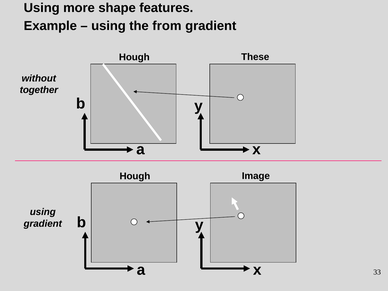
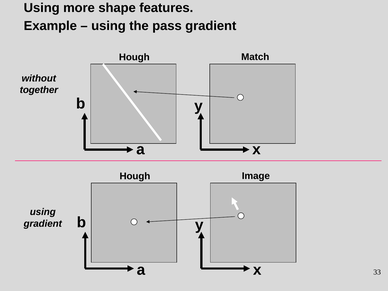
from: from -> pass (167, 26)
These: These -> Match (255, 57)
